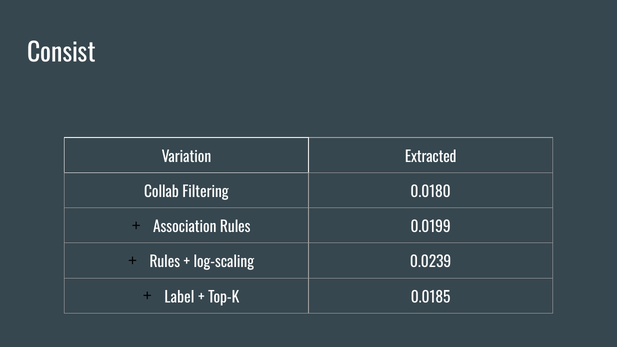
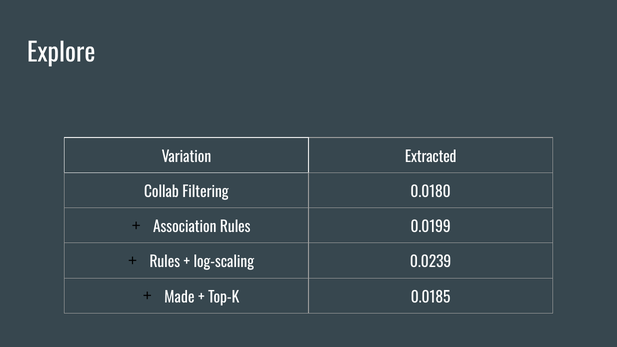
Consist: Consist -> Explore (61, 53)
Label: Label -> Made (179, 298)
